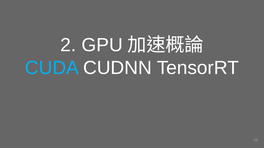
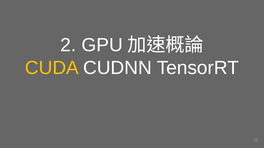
CUDA colour: light blue -> yellow (52, 68)
